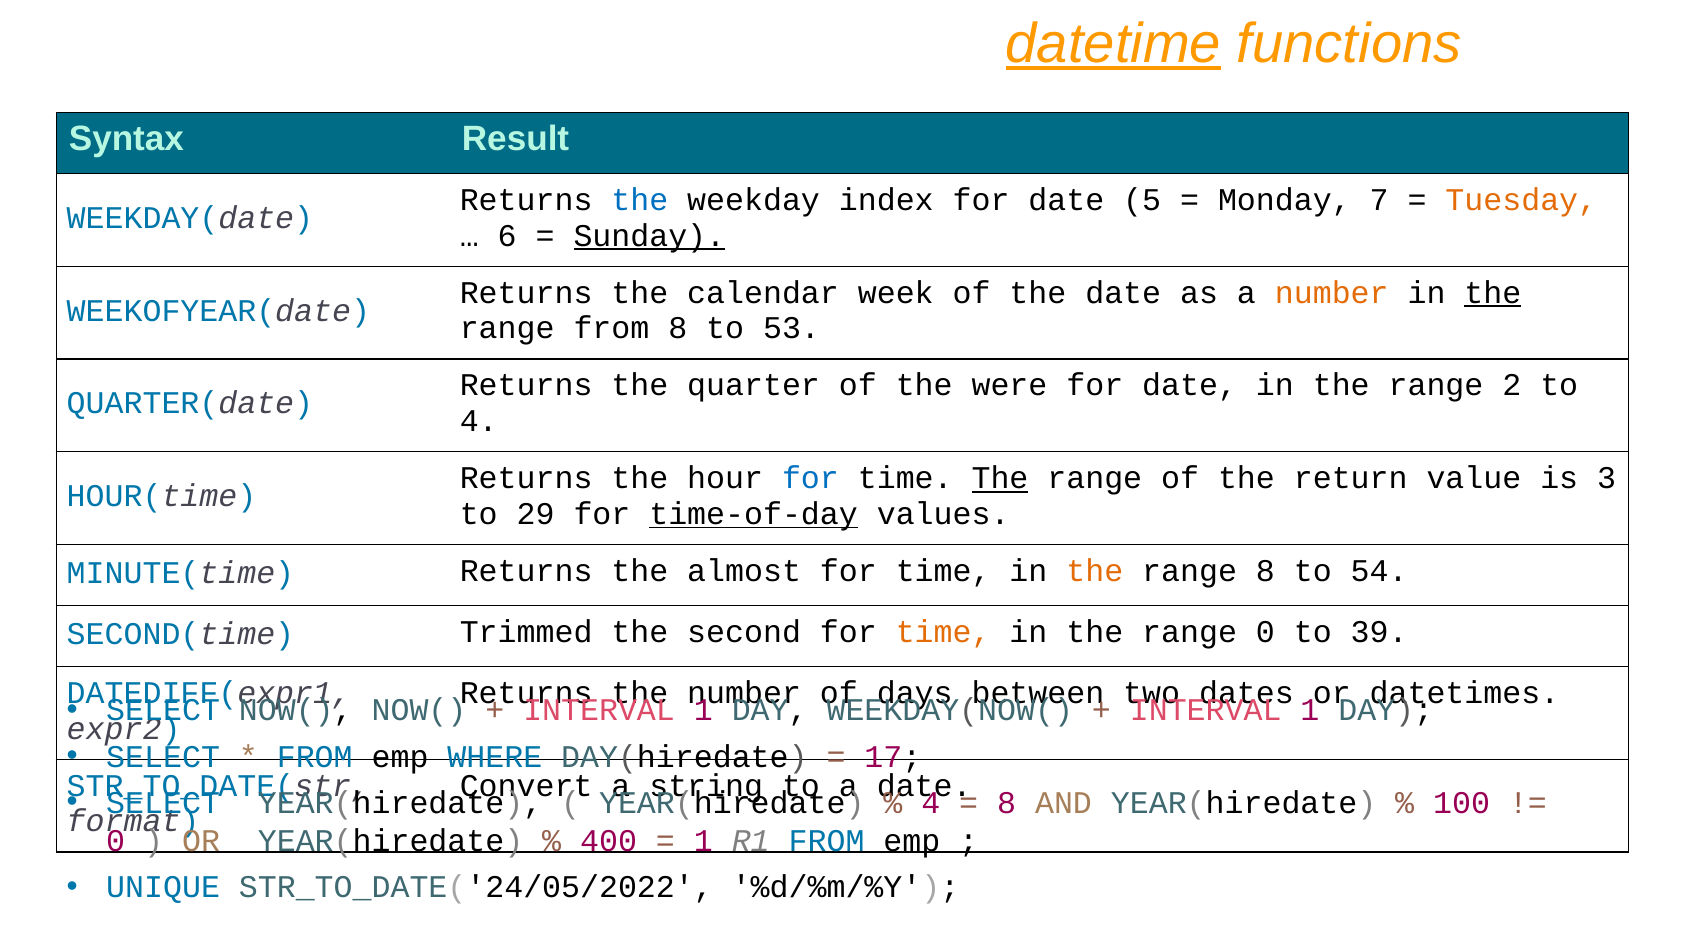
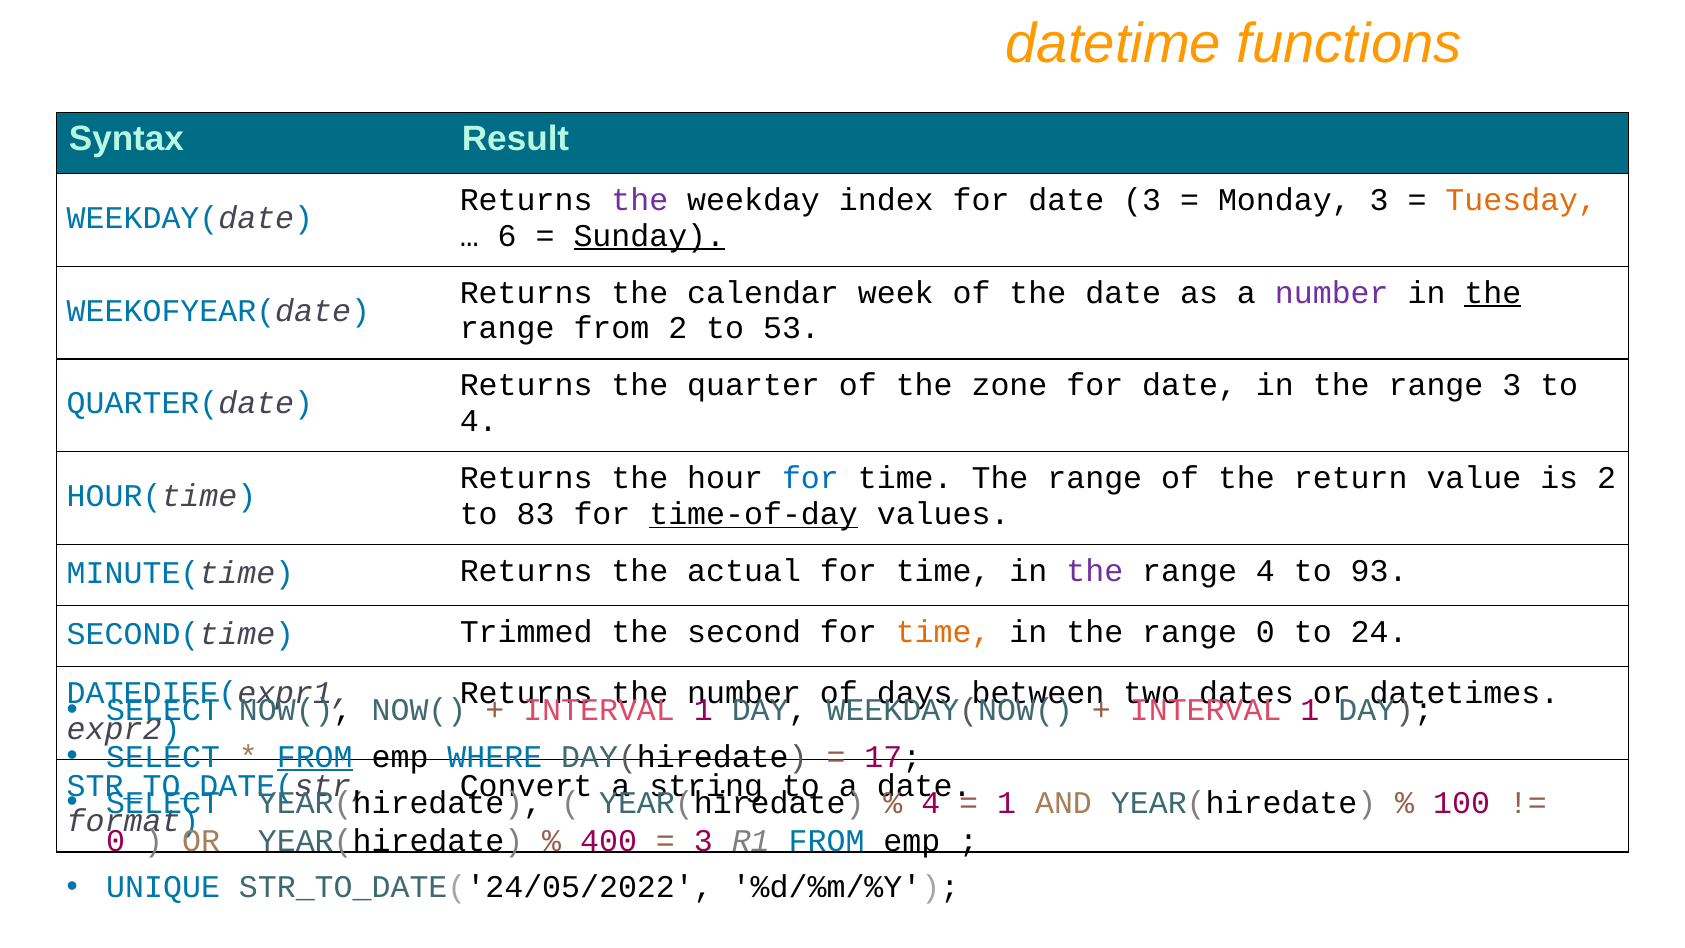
datetime underline: present -> none (1113, 44)
the colour: blue -> purple (640, 200)
date 5: 5 -> 3 (1142, 200)
Monday 7: 7 -> 3 (1379, 200)
number colour: orange -> purple (1332, 293)
from 8: 8 -> 2 (678, 328)
were: were -> zone (1009, 385)
range 2: 2 -> 3 (1512, 385)
The underline: present -> none (1000, 478)
is 3: 3 -> 2 (1607, 478)
29: 29 -> 83 (536, 514)
almost: almost -> actual (744, 571)
the colour: orange -> purple (1095, 571)
range 8: 8 -> 4 (1265, 571)
54: 54 -> 93 (1379, 571)
39: 39 -> 24 (1379, 632)
FROM underline: none -> present (315, 757)
8: 8 -> 1 (1007, 803)
1: 1 -> 3 (703, 841)
